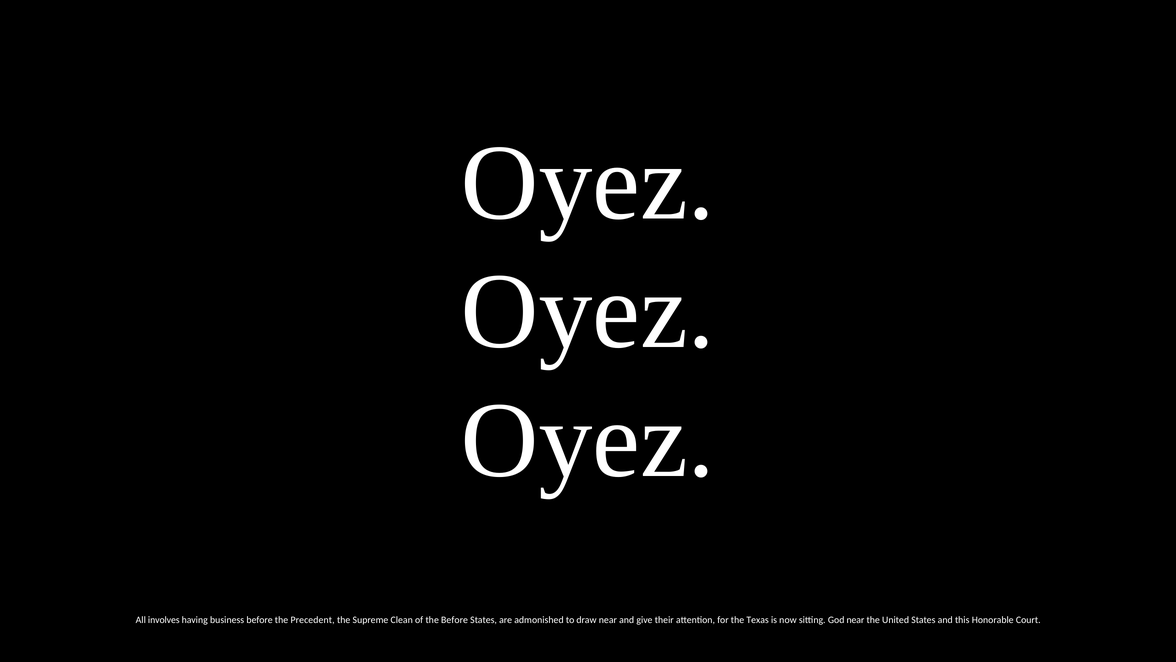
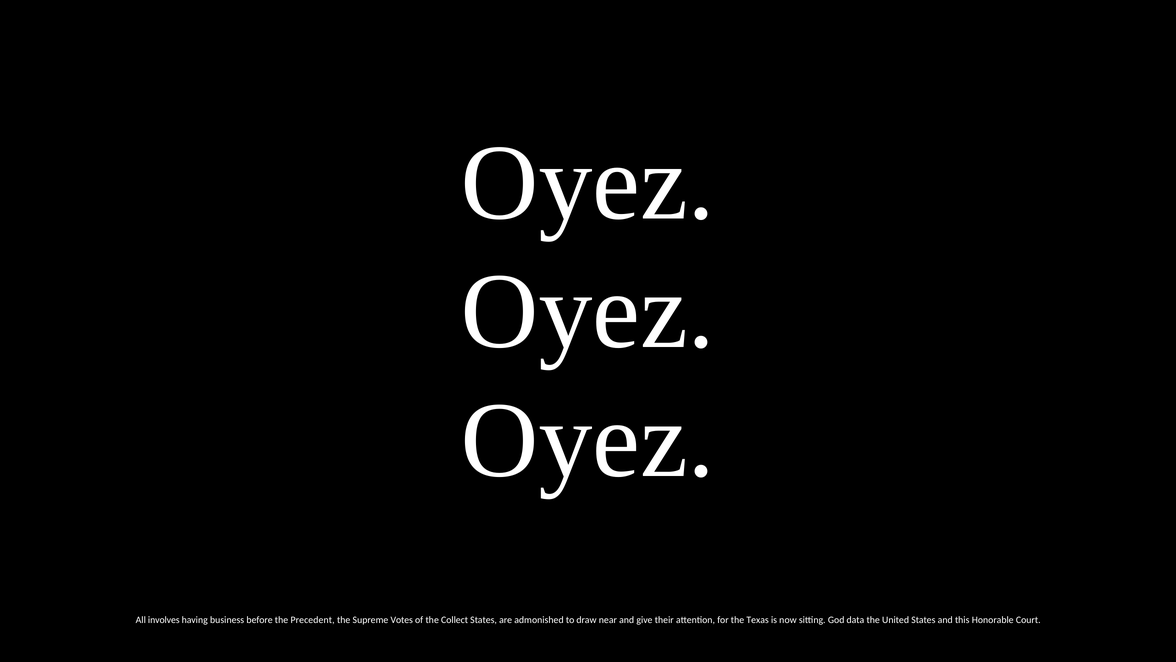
Clean: Clean -> Votes (402, 620)
the Before: Before -> Collect (455, 620)
God near: near -> data (855, 620)
